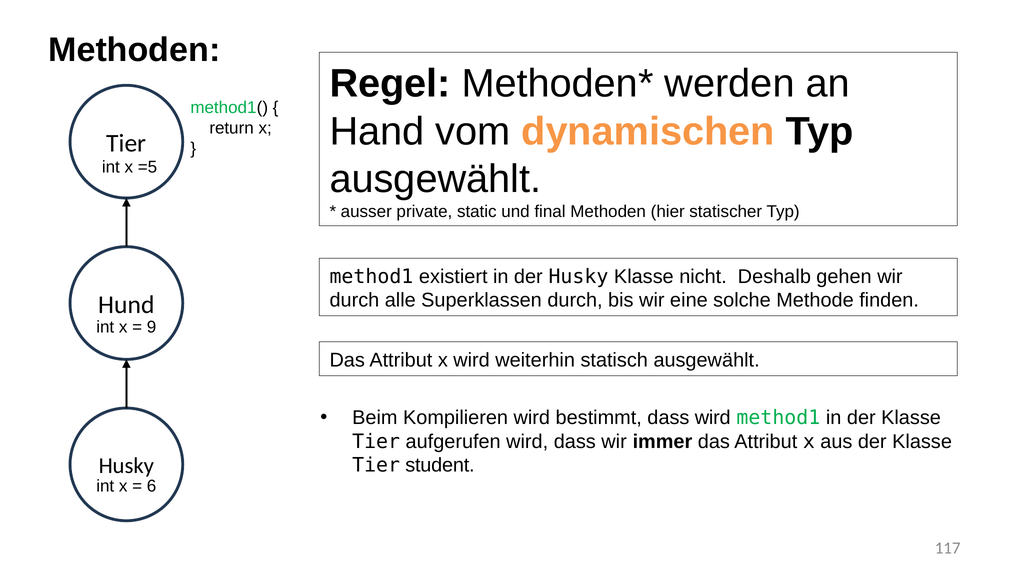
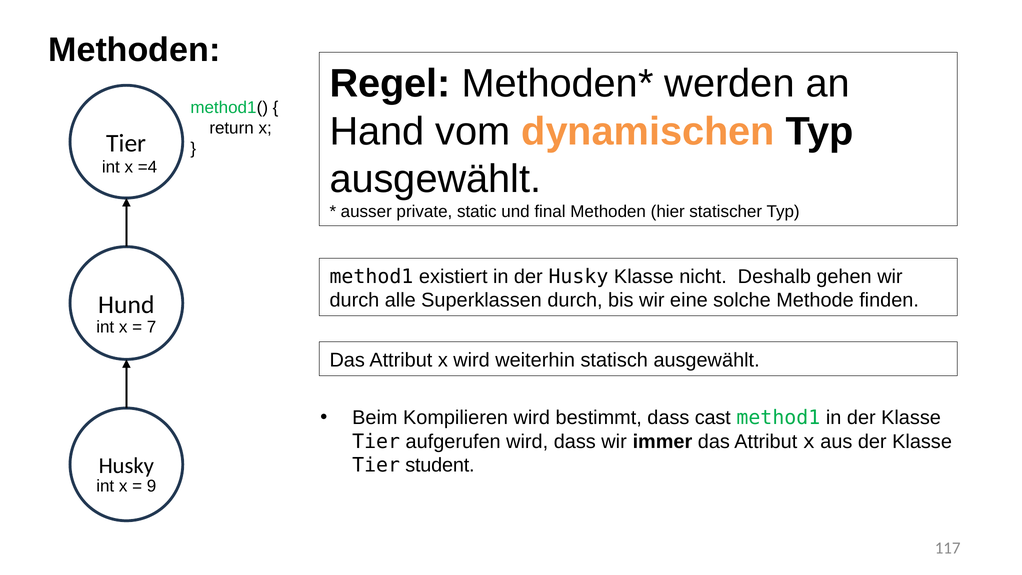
=5: =5 -> =4 (147, 167)
9: 9 -> 7 (152, 327)
dass wird: wird -> cast (713, 418)
6: 6 -> 9 (152, 486)
